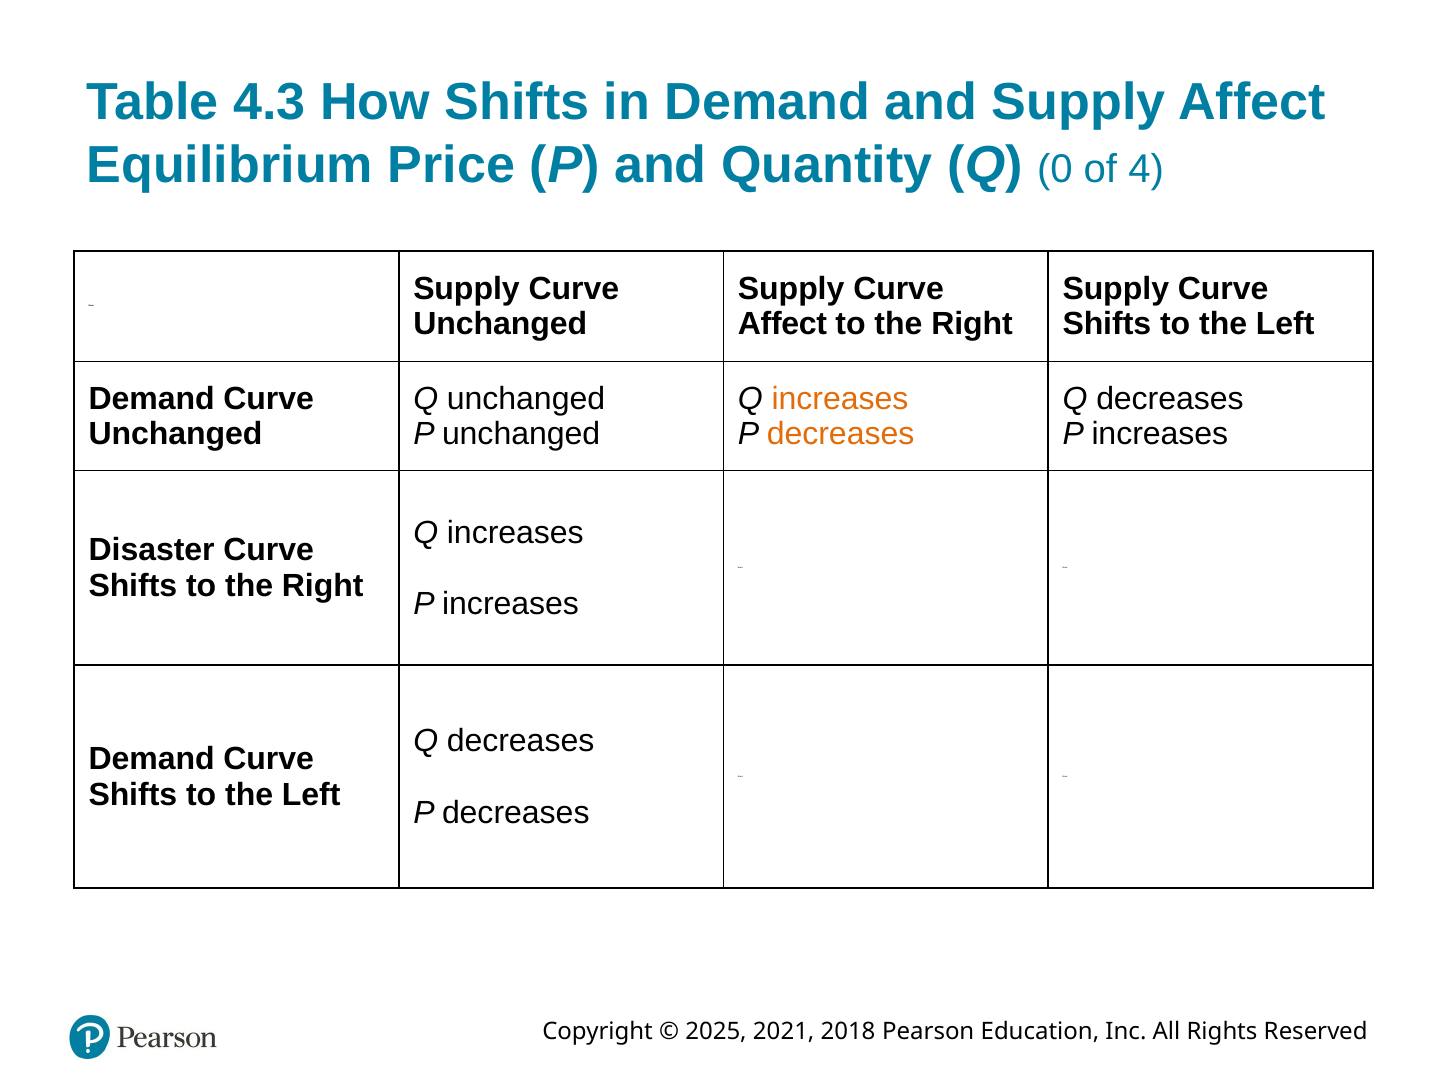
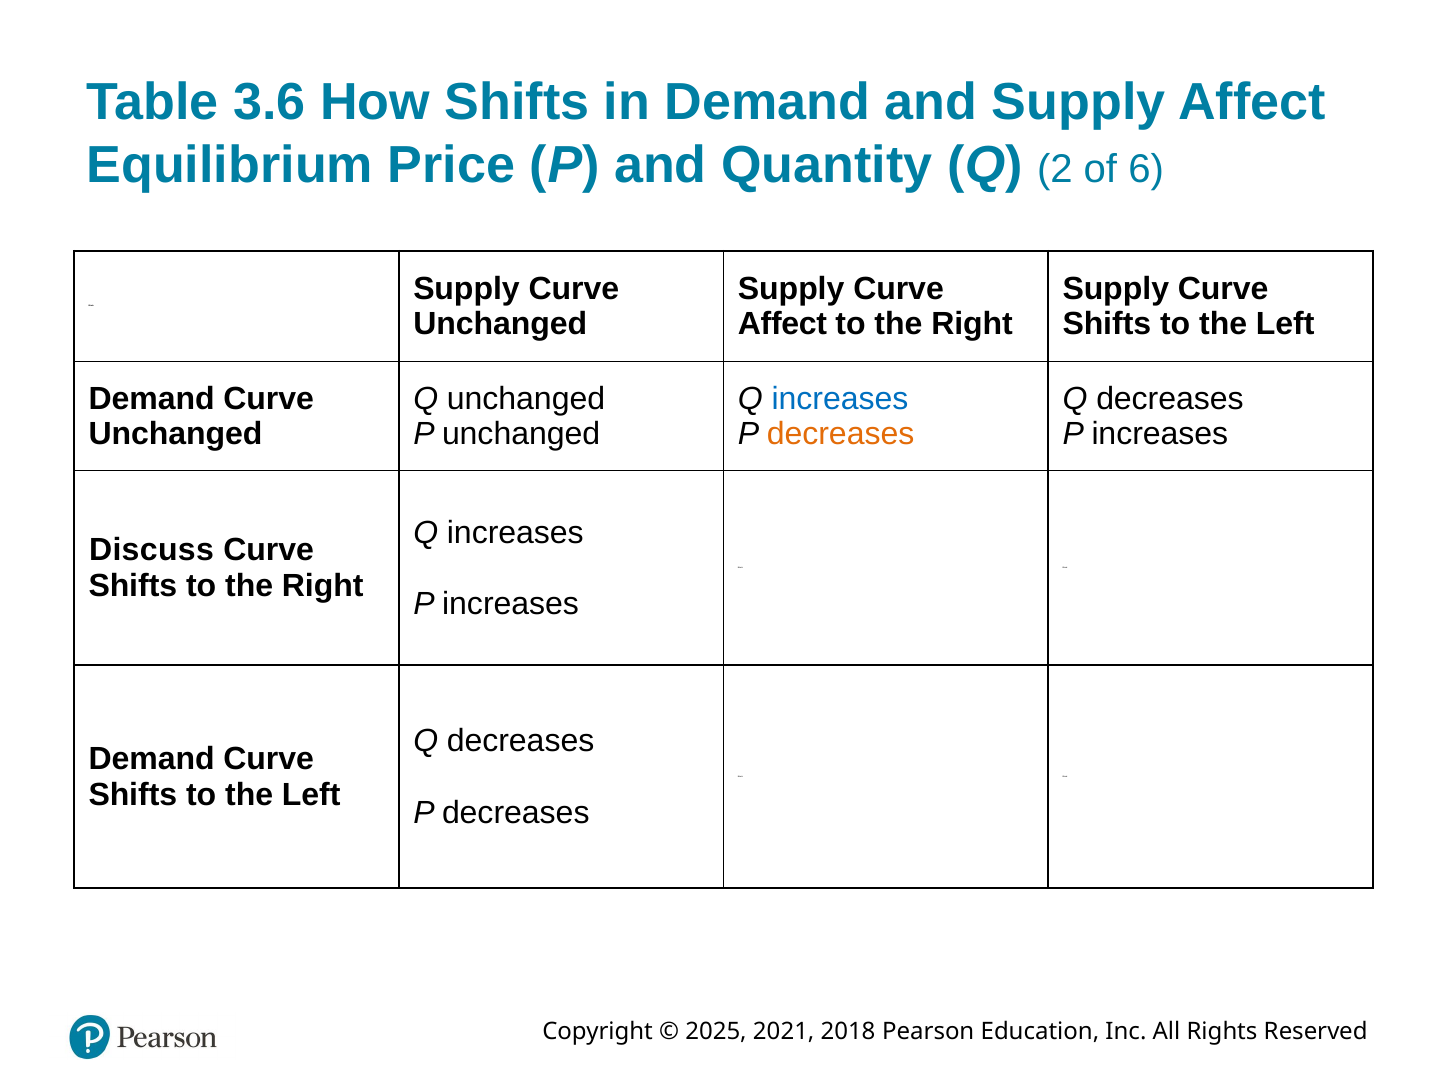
4.3: 4.3 -> 3.6 (269, 103)
0: 0 -> 2 (1055, 169)
4: 4 -> 6 (1146, 169)
increases colour: orange -> blue (840, 399)
Disaster: Disaster -> Discuss (151, 550)
